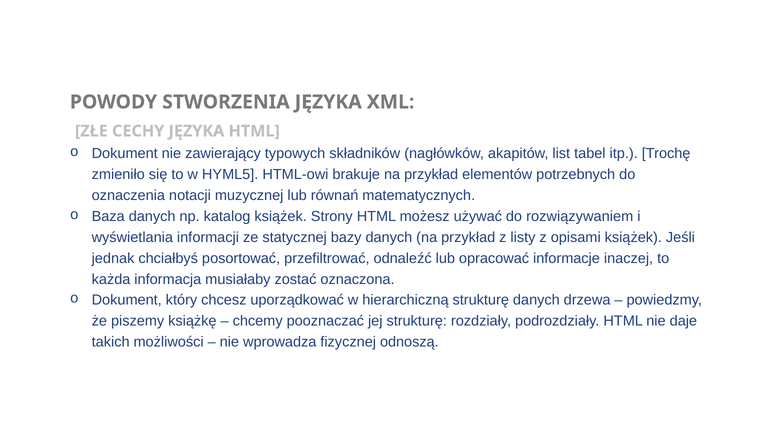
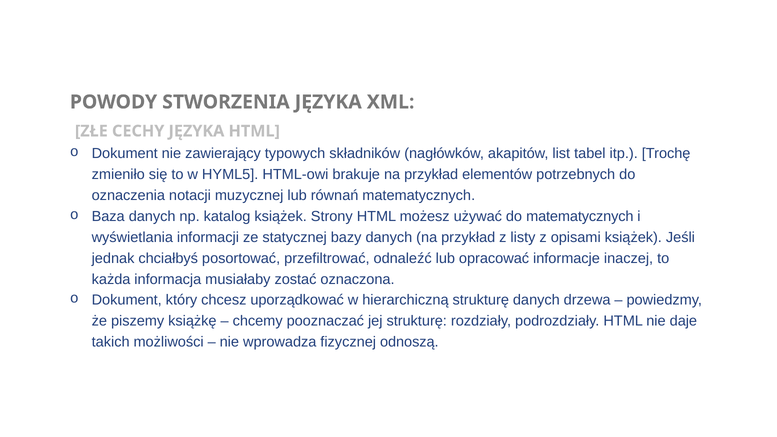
do rozwiązywaniem: rozwiązywaniem -> matematycznych (580, 216)
